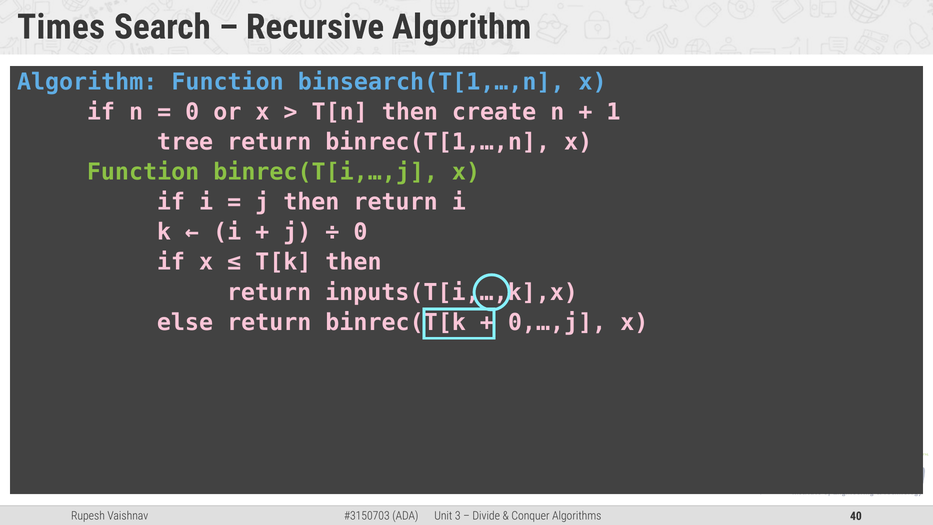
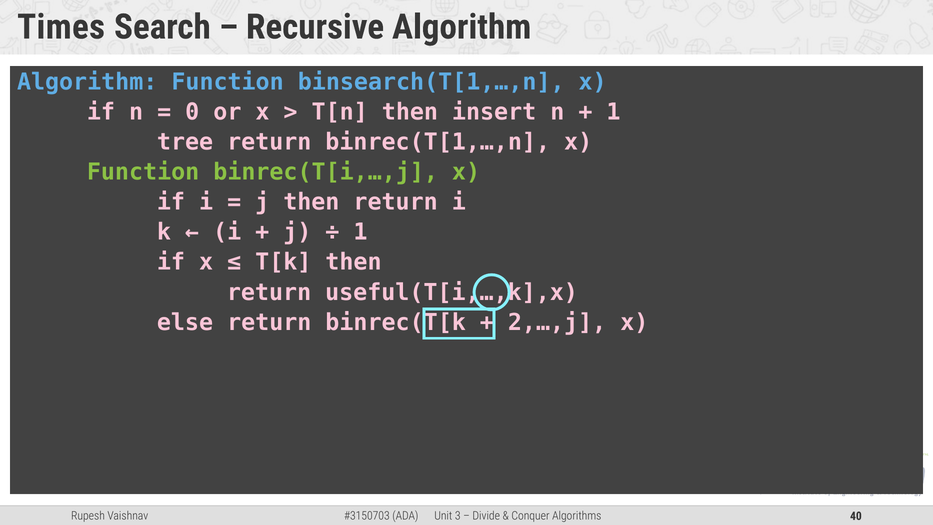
create: create -> insert (494, 112)
0: 0 -> 1 (360, 232)
inputs(T[i,…,k],x: inputs(T[i,…,k],x -> useful(T[i,…,k],x (452, 292)
0,…,j: 0,…,j -> 2,…,j (557, 322)
